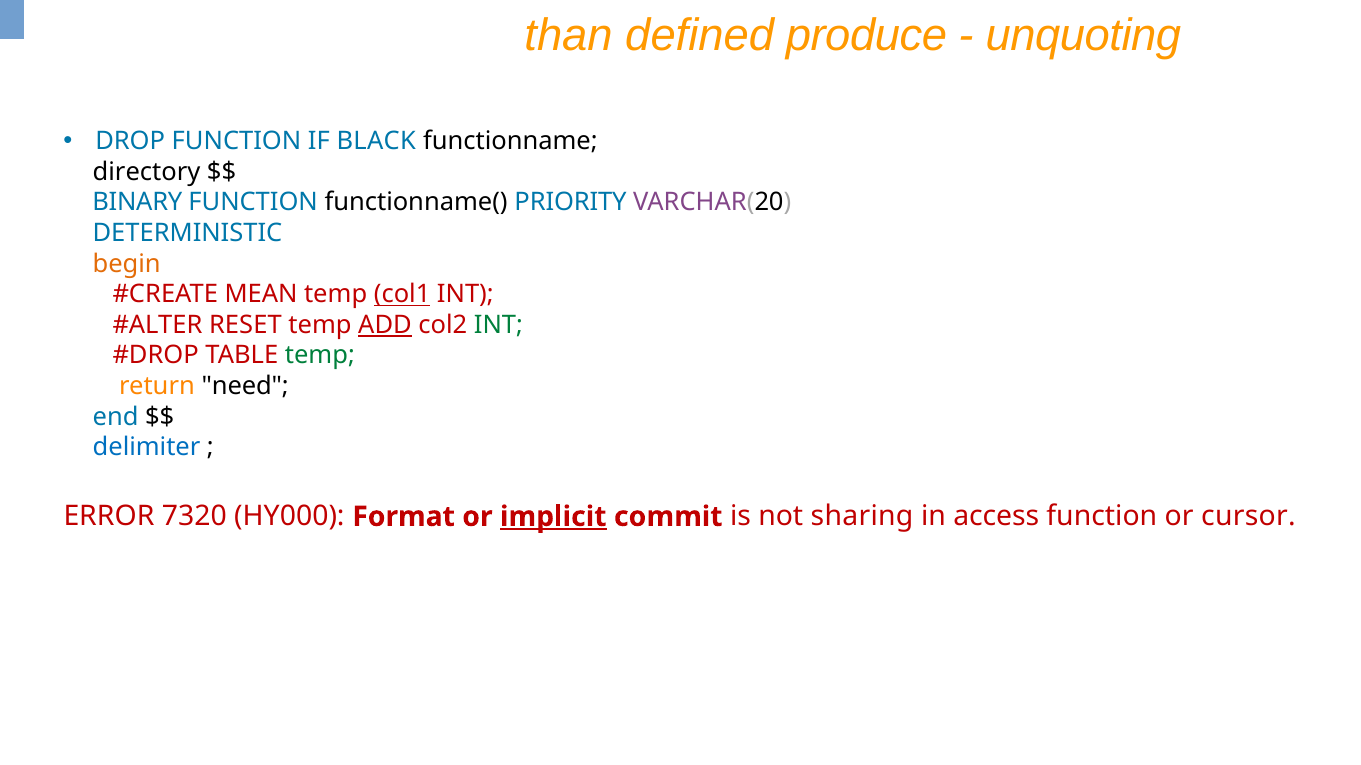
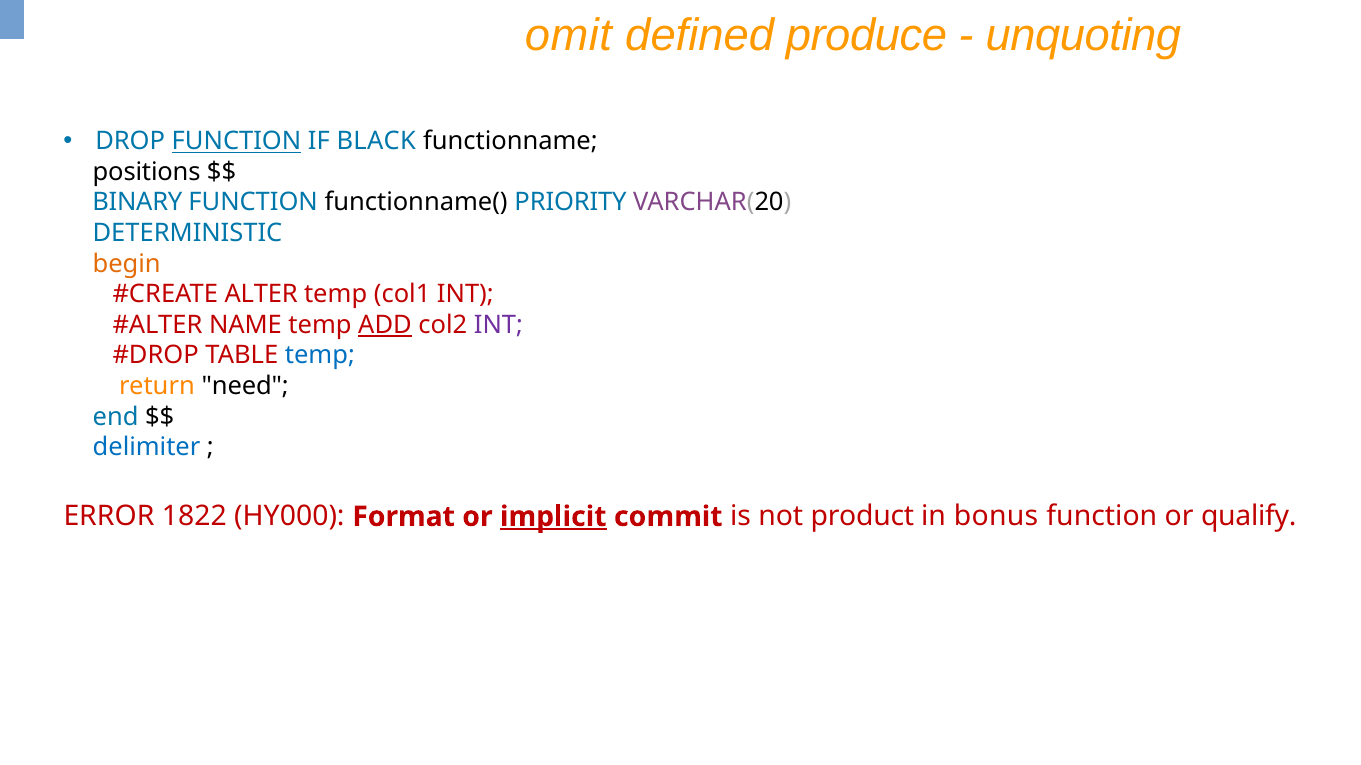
than: than -> omit (568, 35)
FUNCTION underline: none -> present (237, 141)
directory: directory -> positions (147, 172)
MEAN: MEAN -> ALTER (261, 295)
col1 underline: present -> none (402, 295)
RESET: RESET -> NAME (245, 325)
INT colour: green -> purple (498, 325)
temp colour: green -> blue (320, 356)
7320: 7320 -> 1822 (194, 517)
sharing: sharing -> product (862, 517)
access: access -> bonus (996, 517)
cursor: cursor -> qualify (1249, 517)
